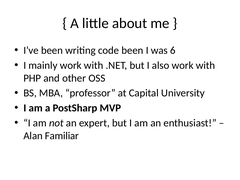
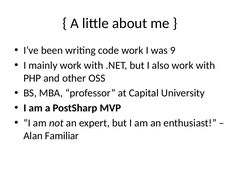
code been: been -> work (132, 50)
6: 6 -> 9 (173, 50)
